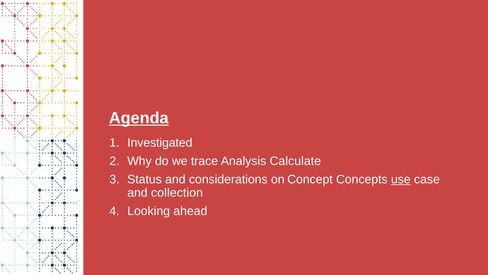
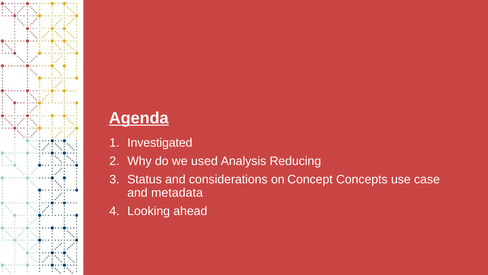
trace: trace -> used (204, 161)
Calculate: Calculate -> Reducing (295, 161)
use underline: present -> none (401, 179)
collection: collection -> metadata (177, 192)
